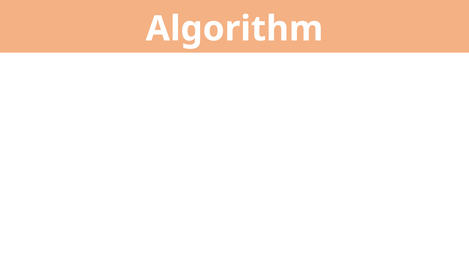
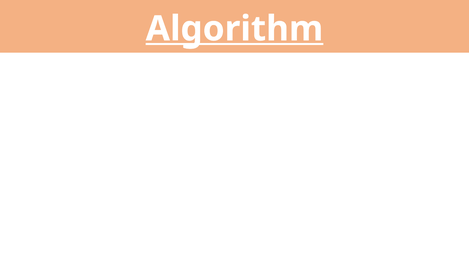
Algorithm underline: none -> present (234, 29)
